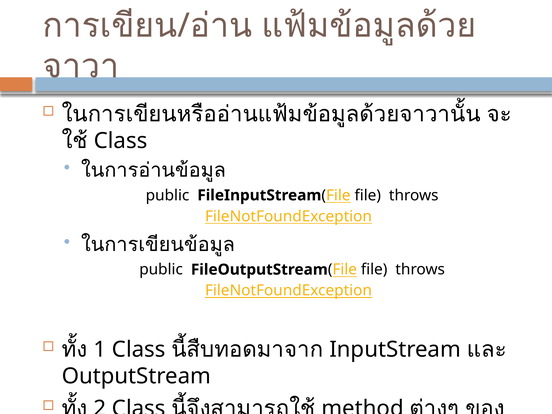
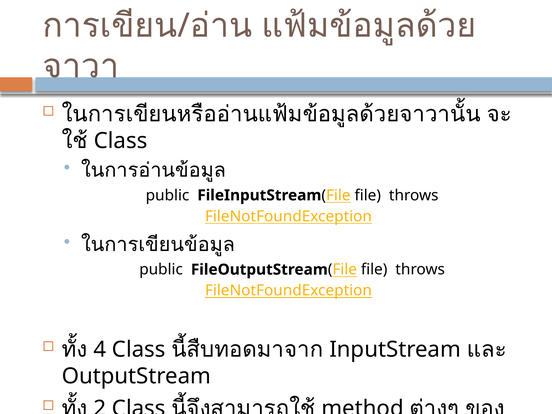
1: 1 -> 4 (100, 350)
